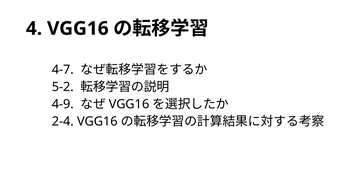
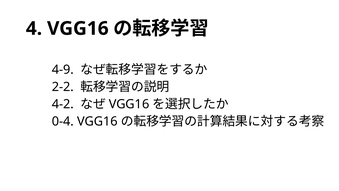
4-7: 4-7 -> 4-9 (63, 69)
5-2: 5-2 -> 2-2 (63, 87)
4-9: 4-9 -> 4-2 (63, 104)
2-4: 2-4 -> 0-4 (63, 121)
